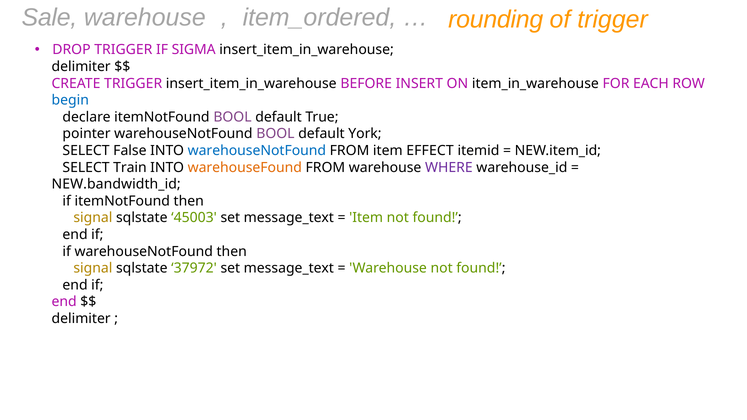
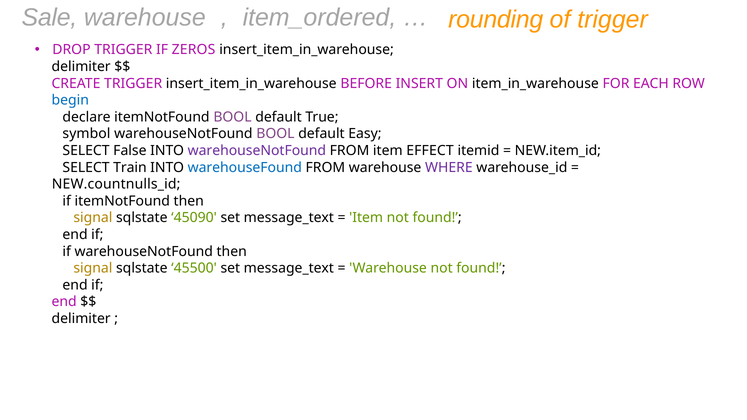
SIGMA: SIGMA -> ZEROS (194, 50)
pointer: pointer -> symbol (86, 134)
York: York -> Easy (365, 134)
warehouseNotFound colour: blue -> purple (257, 151)
warehouseFound colour: orange -> blue (245, 168)
NEW.bandwidth_id: NEW.bandwidth_id -> NEW.countnulls_id (116, 184)
45003: 45003 -> 45090 (194, 218)
37972: 37972 -> 45500 (194, 268)
